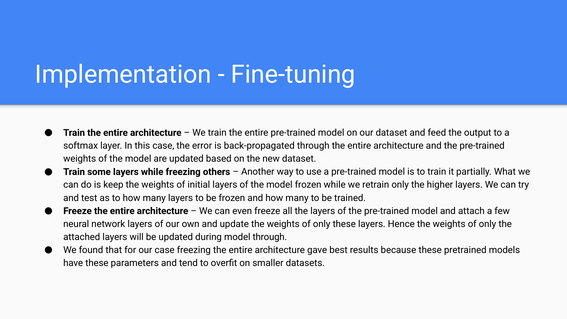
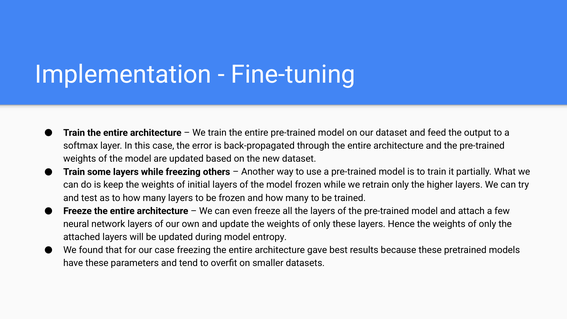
model through: through -> entropy (270, 237)
